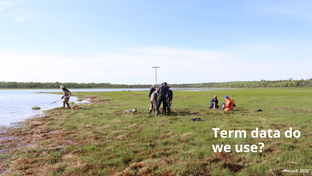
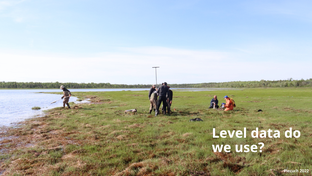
Term: Term -> Level (229, 133)
